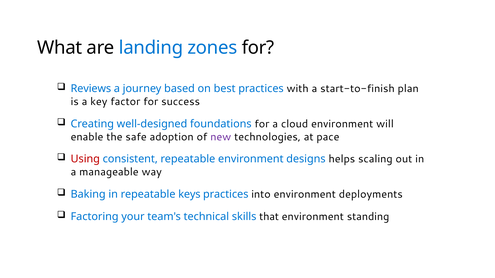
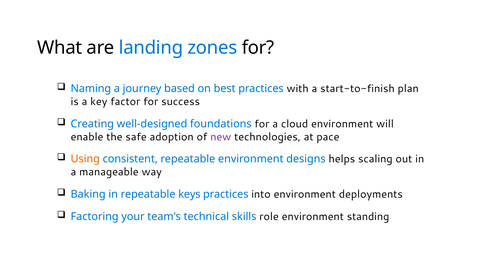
Reviews: Reviews -> Naming (91, 89)
Using colour: red -> orange (85, 159)
that: that -> role (269, 217)
